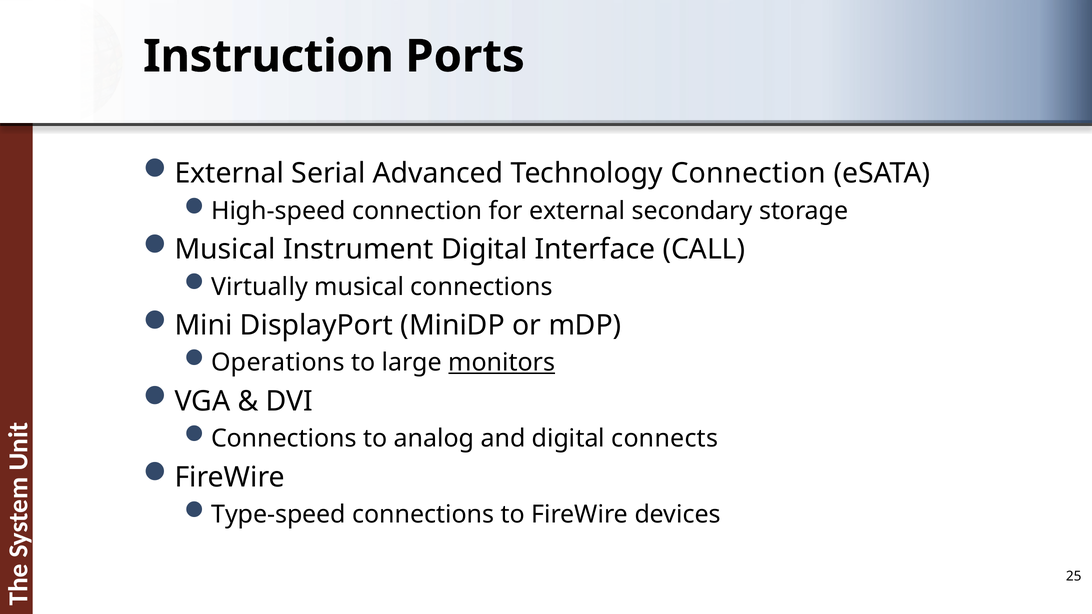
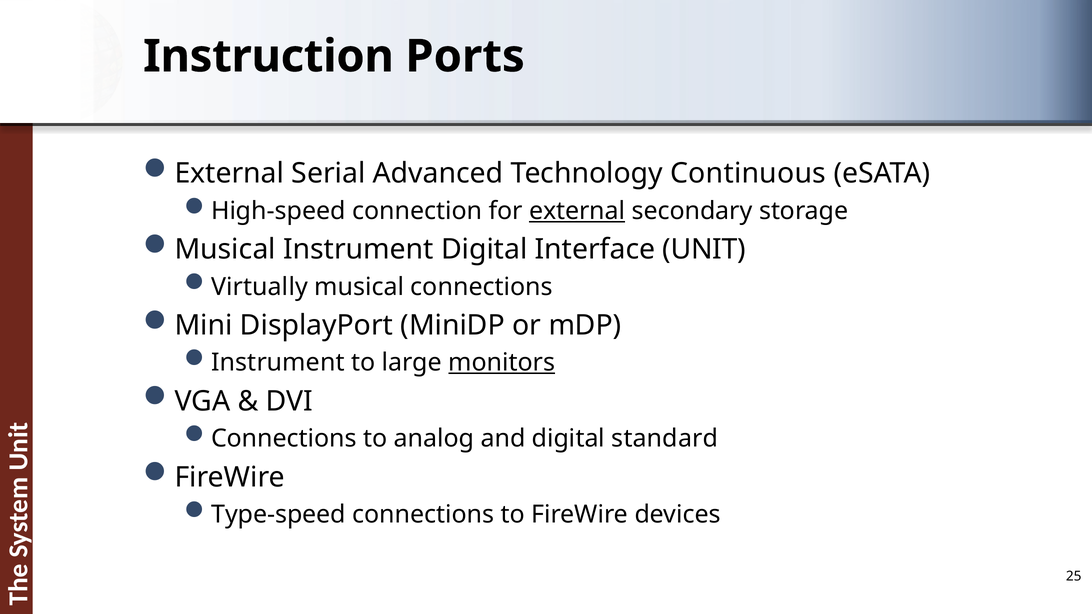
Technology Connection: Connection -> Continuous (748, 174)
external underline: none -> present (577, 211)
CALL: CALL -> UNIT (704, 250)
Operations: Operations -> Instrument (278, 363)
connects: connects -> standard (665, 439)
